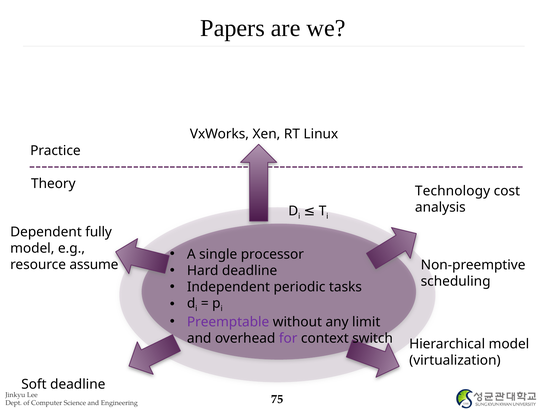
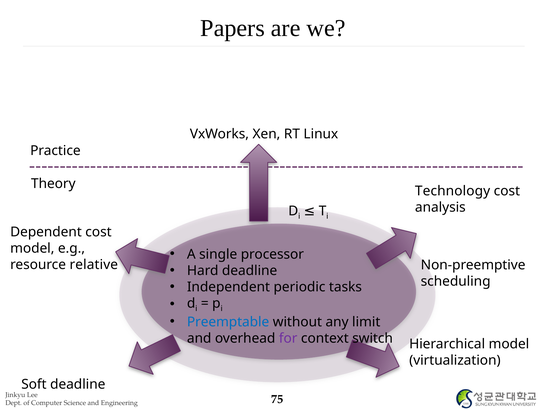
Dependent fully: fully -> cost (98, 232)
assume: assume -> relative (94, 265)
Preemptable colour: purple -> blue (228, 322)
